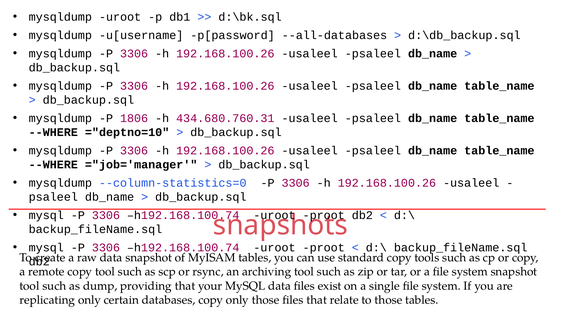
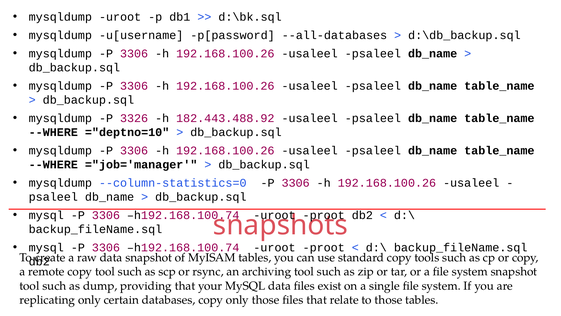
1806: 1806 -> 3326 (134, 118)
434.680.760.31: 434.680.760.31 -> 182.443.488.92 (225, 118)
